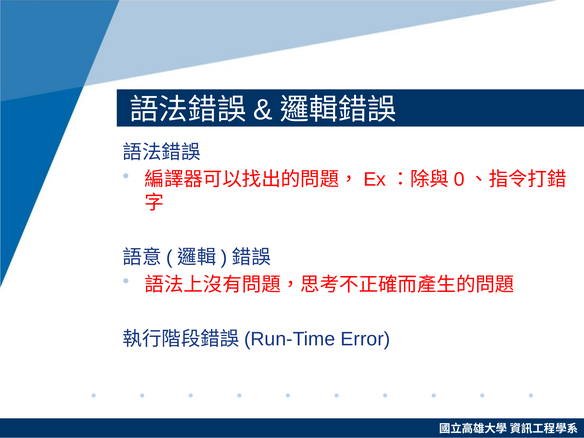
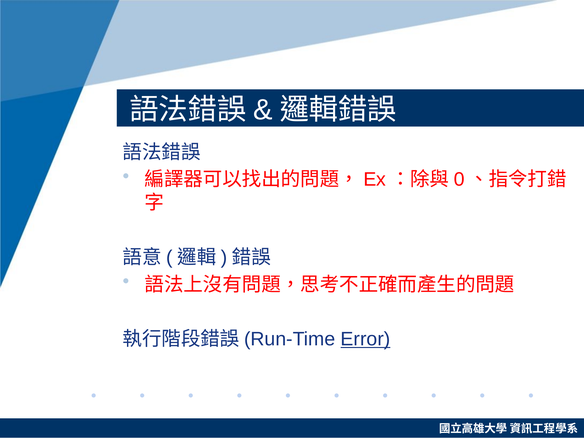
Error underline: none -> present (365, 339)
